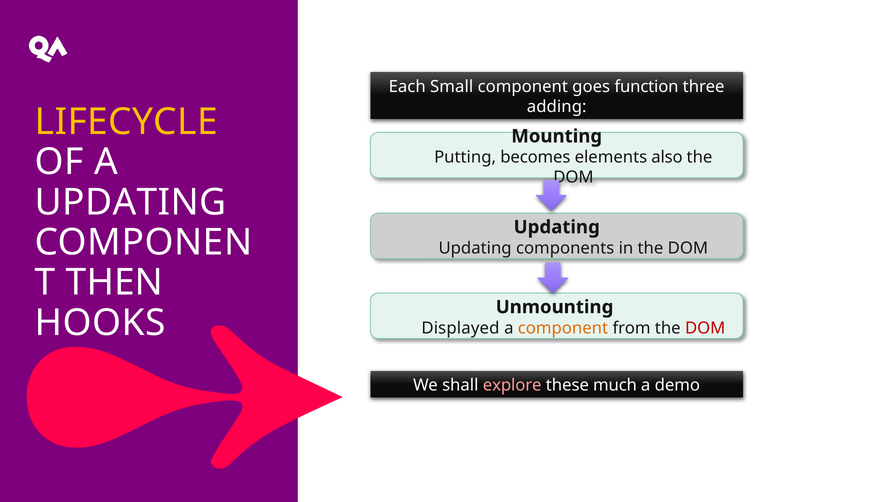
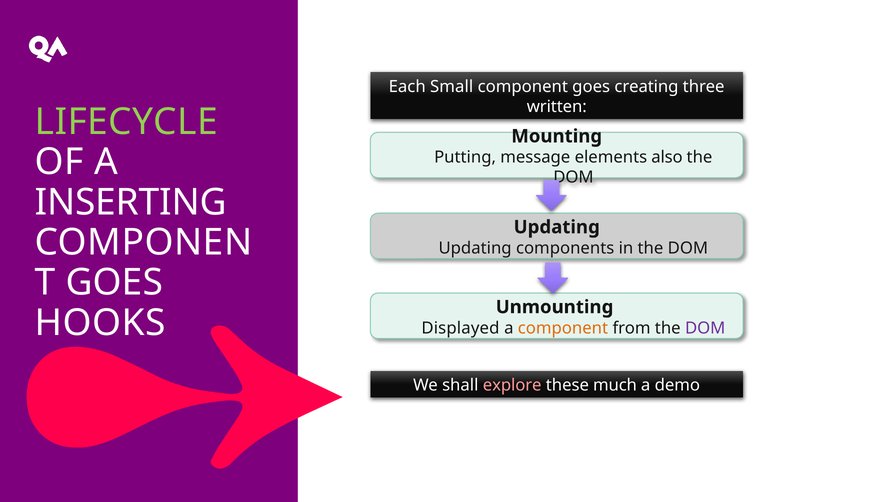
function: function -> creating (646, 87)
adding: adding -> written (557, 107)
LIFECYCLE colour: yellow -> light green (126, 122)
becomes: becomes -> message (535, 157)
UPDATING: UPDATING -> INSERTING (131, 202)
THEN: THEN -> GOES (114, 282)
DOM colour: red -> purple (705, 328)
